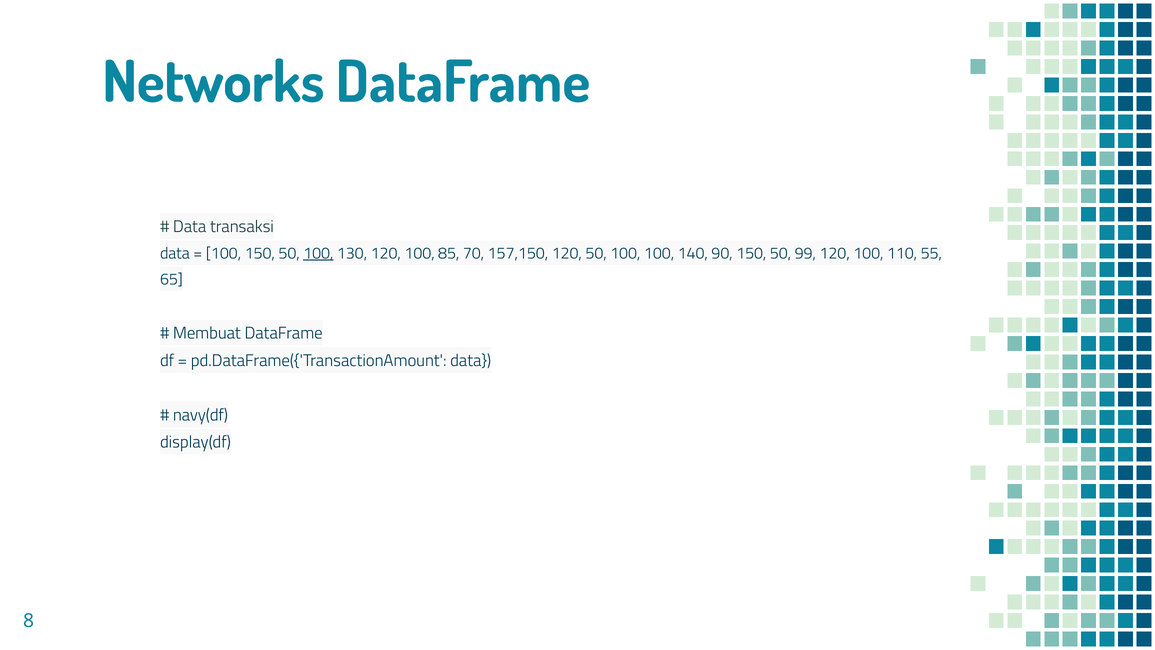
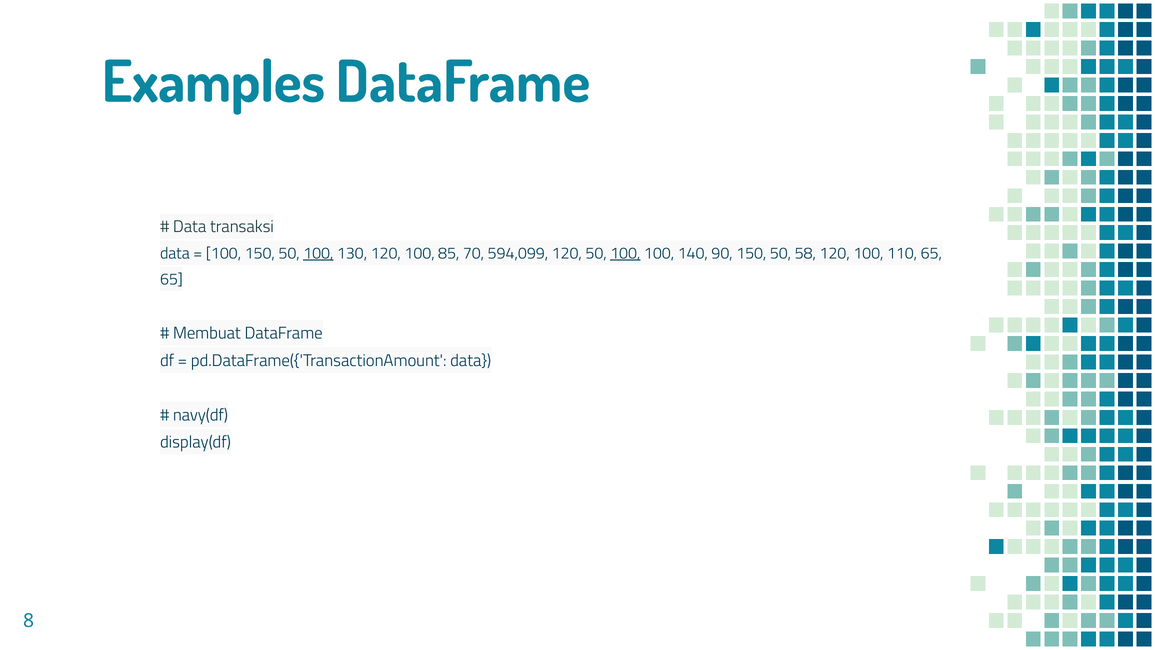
Networks: Networks -> Examples (213, 83)
157,150: 157,150 -> 594,099 (518, 253)
100 underline: none -> present (625, 253)
99: 99 -> 58 (805, 253)
110 55: 55 -> 65 (931, 253)
